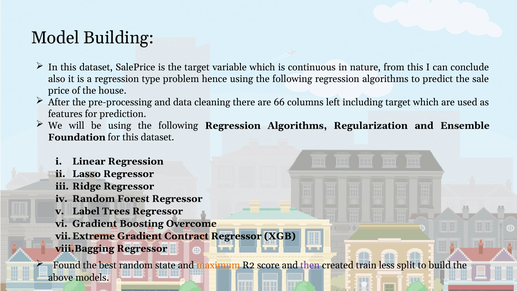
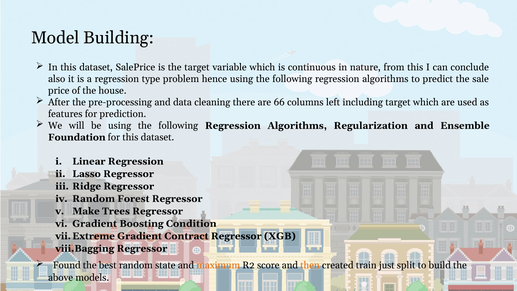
Label: Label -> Make (86, 211)
Overcome: Overcome -> Condition (191, 223)
then colour: purple -> orange (310, 265)
less: less -> just (387, 265)
